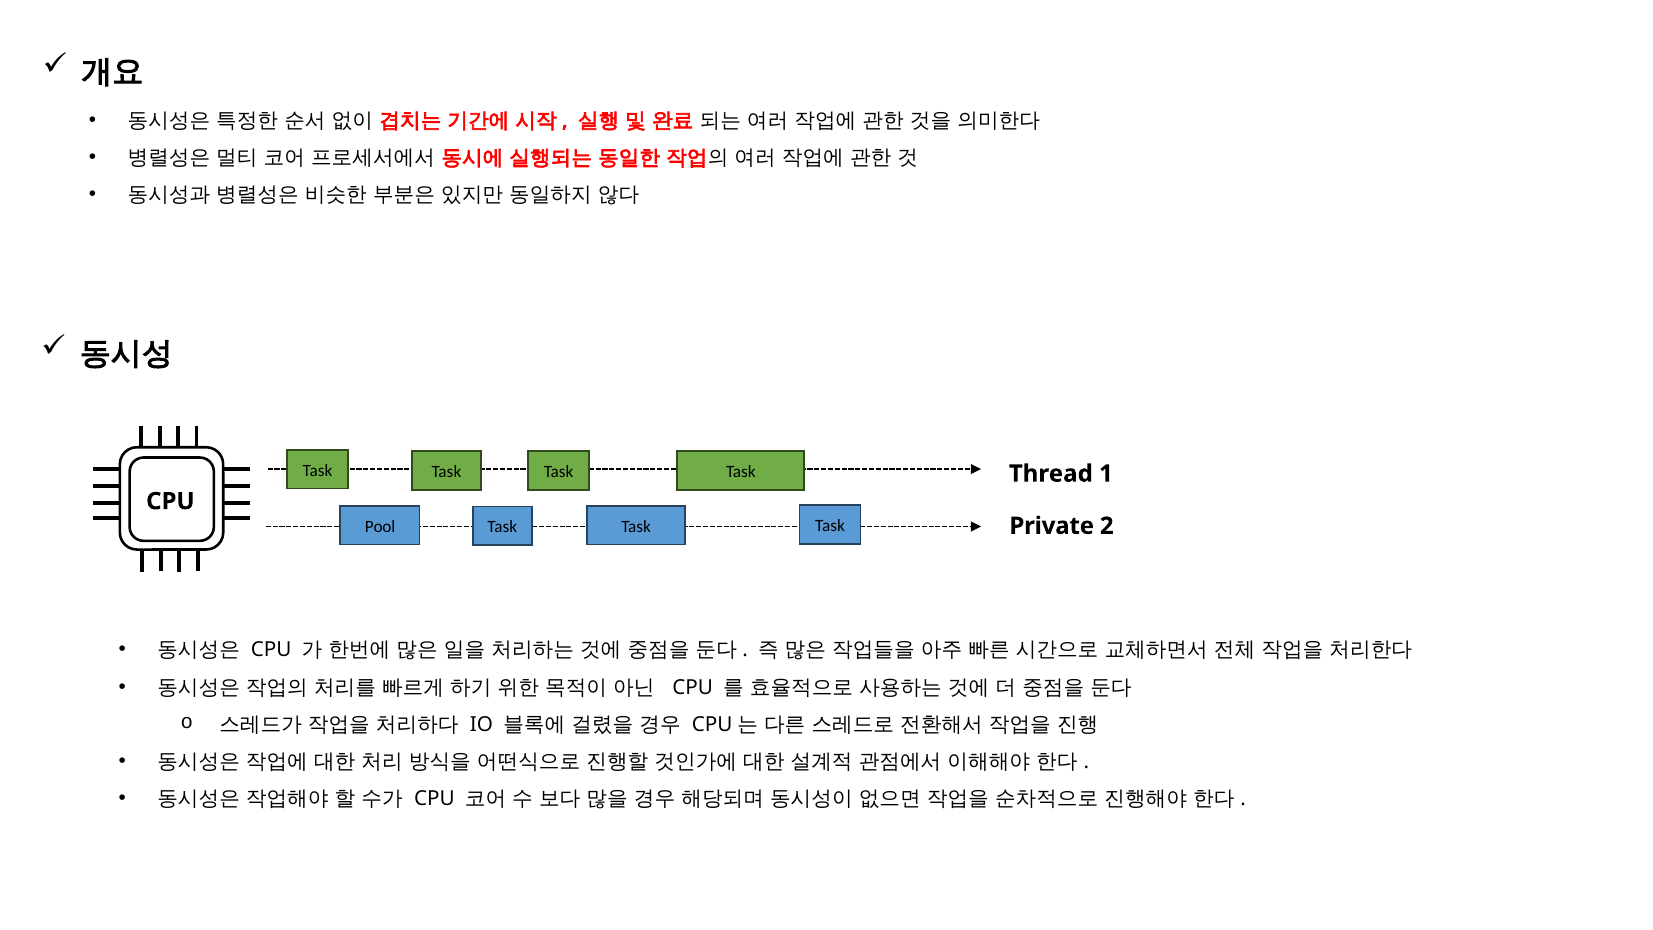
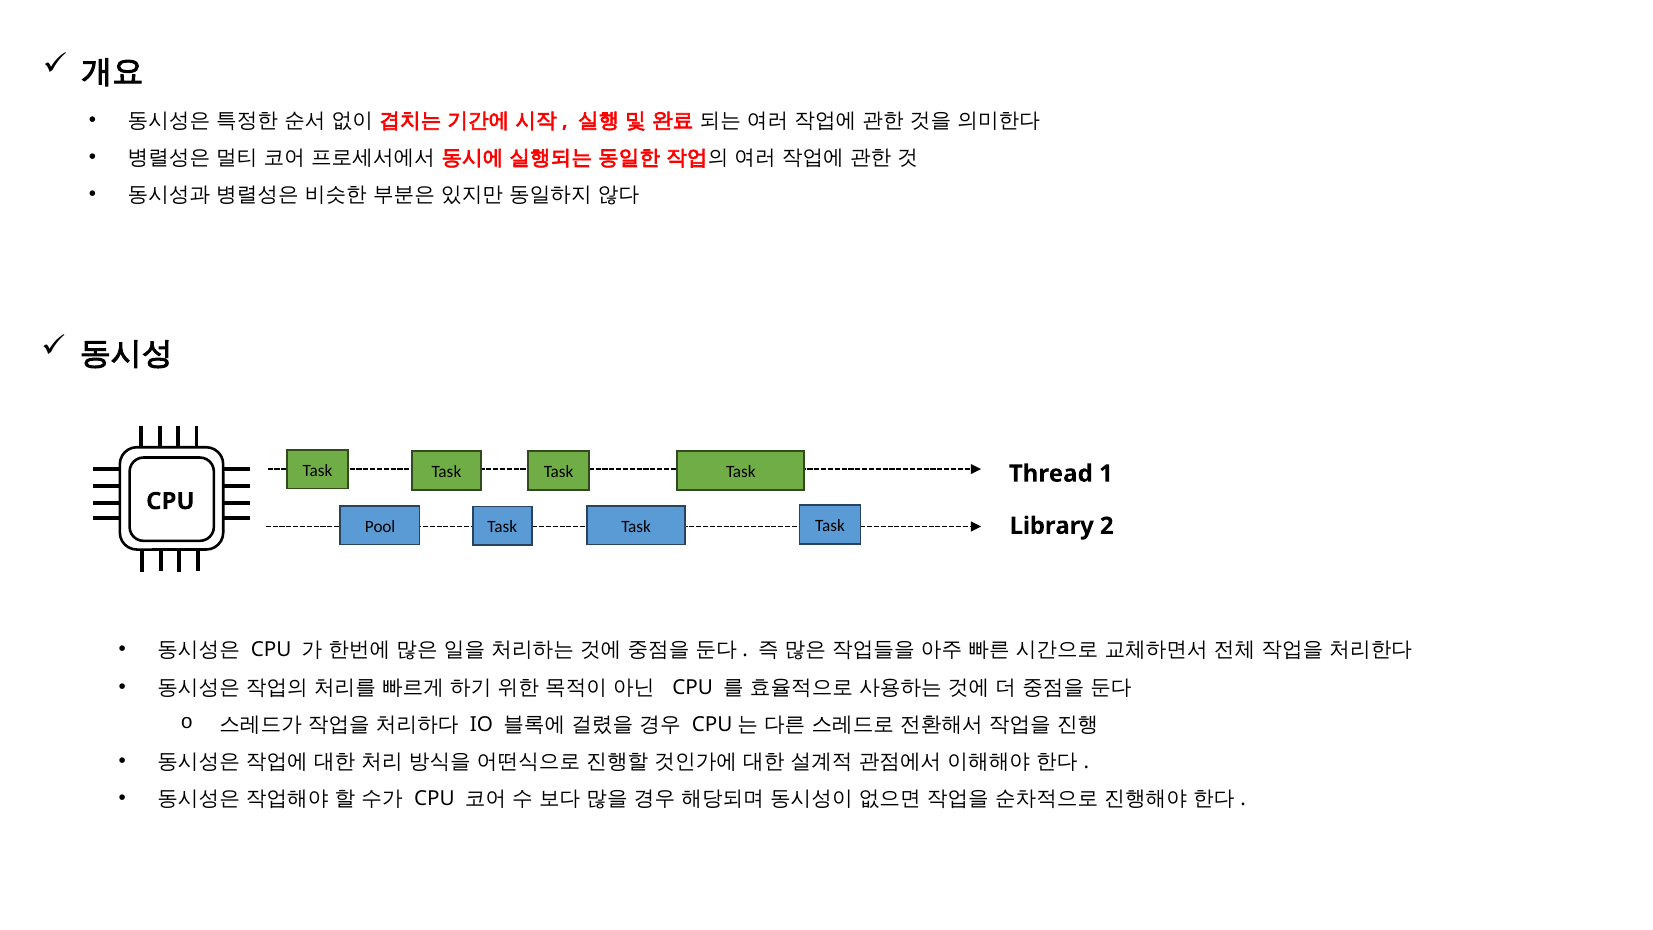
Private: Private -> Library (1052, 526)
